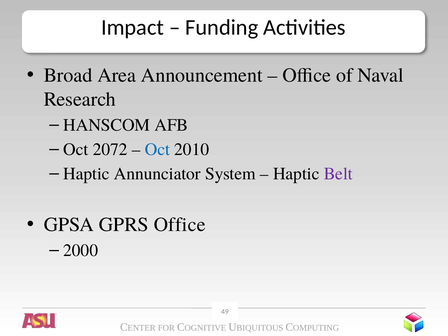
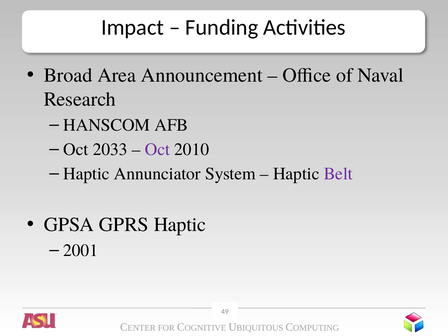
2072: 2072 -> 2033 (110, 149)
Oct colour: blue -> purple (157, 149)
GPRS Office: Office -> Haptic (180, 225)
2000: 2000 -> 2001 (81, 250)
